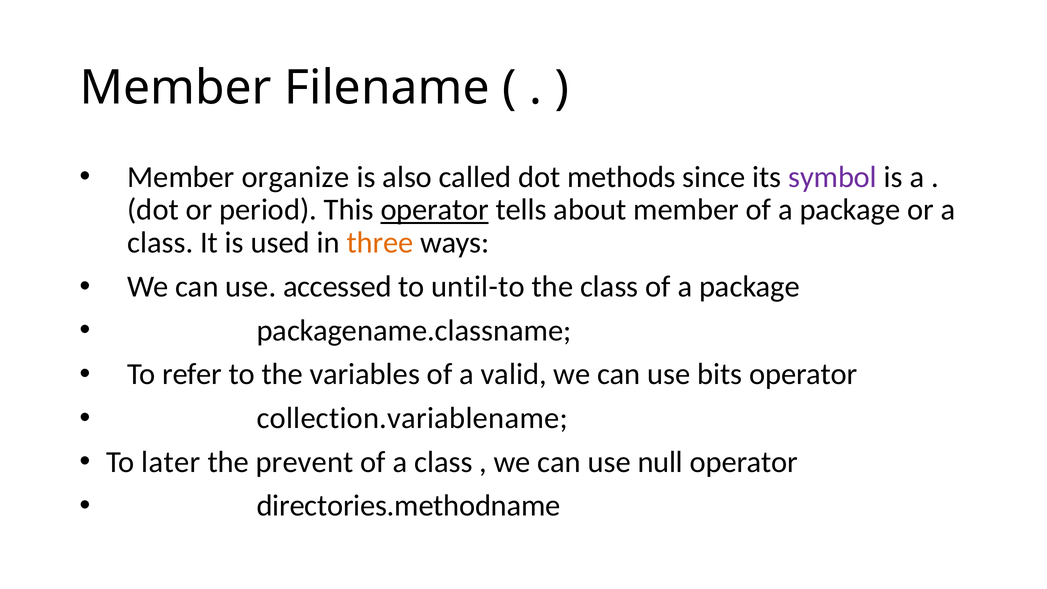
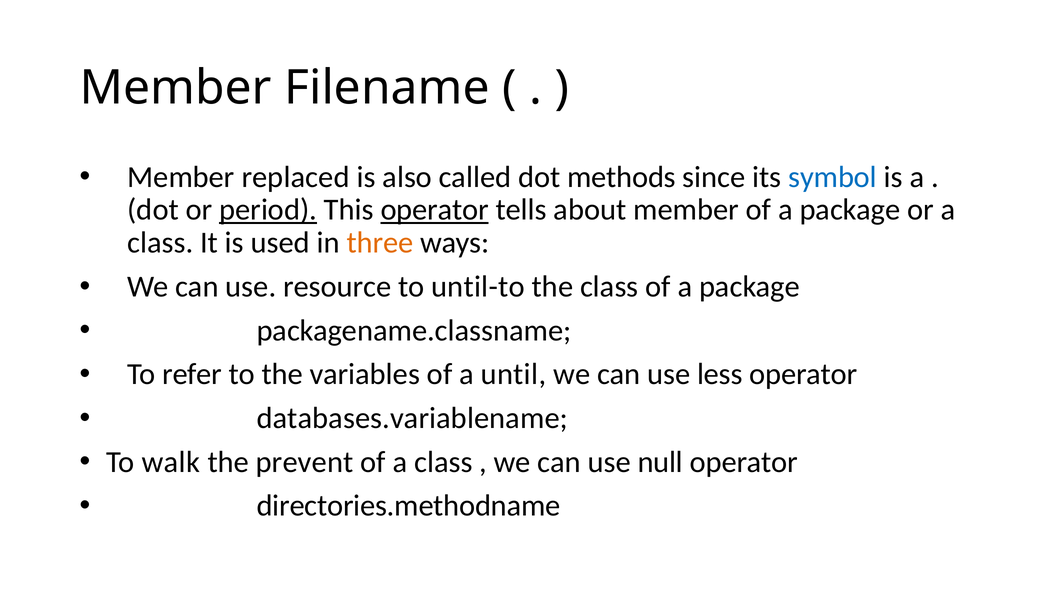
organize: organize -> replaced (296, 177)
symbol colour: purple -> blue (833, 177)
period underline: none -> present (268, 210)
accessed: accessed -> resource (337, 287)
valid: valid -> until (514, 374)
bits: bits -> less (720, 374)
collection.variablename: collection.variablename -> databases.variablename (412, 418)
later: later -> walk (171, 462)
